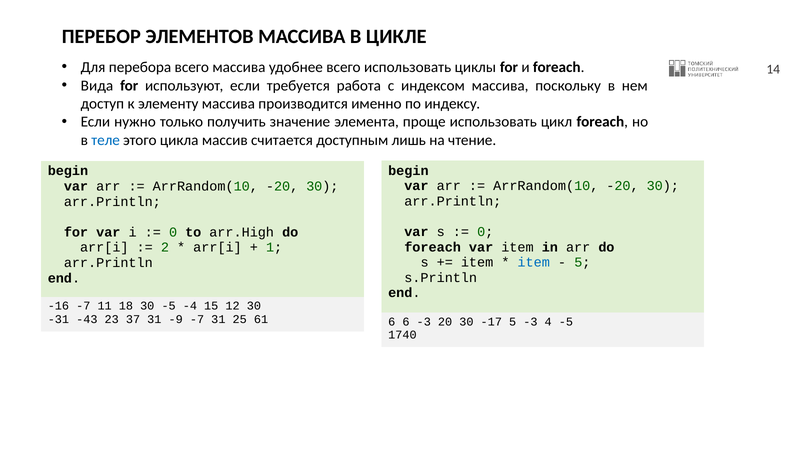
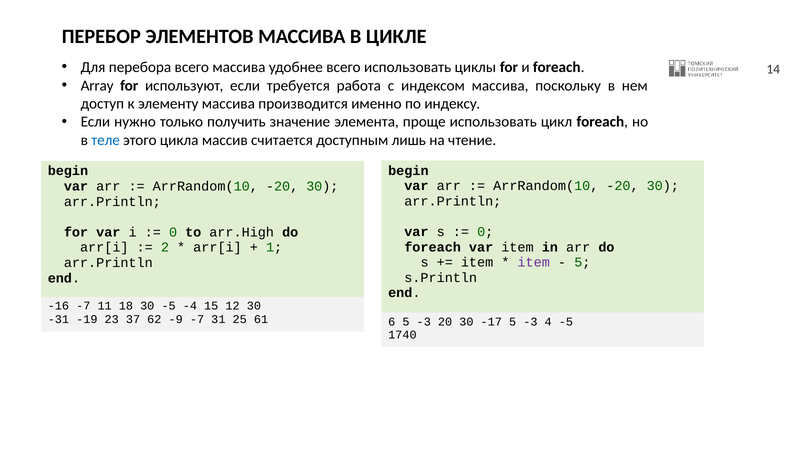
Вида: Вида -> Array (97, 86)
item colour: blue -> purple (534, 262)
-43: -43 -> -19 (87, 319)
37 31: 31 -> 62 (154, 319)
6 6: 6 -> 5 (406, 322)
